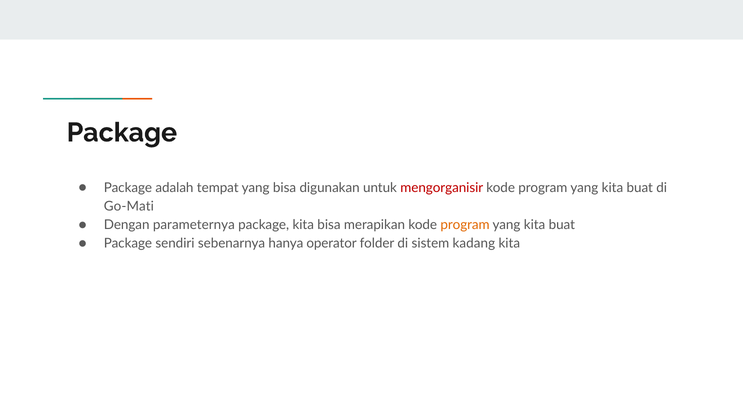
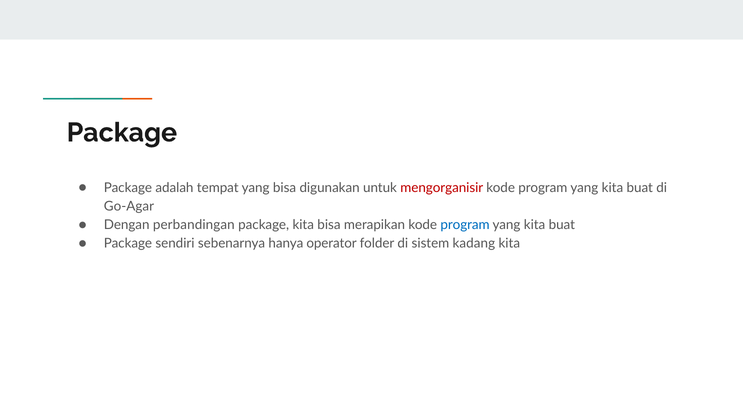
Go-Mati: Go-Mati -> Go-Agar (129, 206)
parameternya: parameternya -> perbandingan (194, 225)
program colour: orange -> blue (465, 225)
